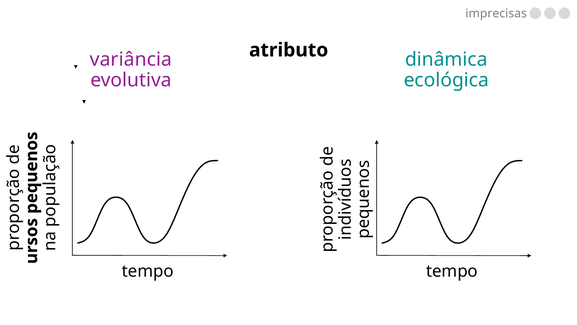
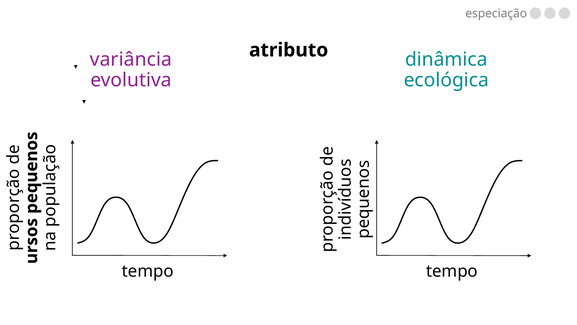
imprecisas: imprecisas -> especiação (496, 14)
